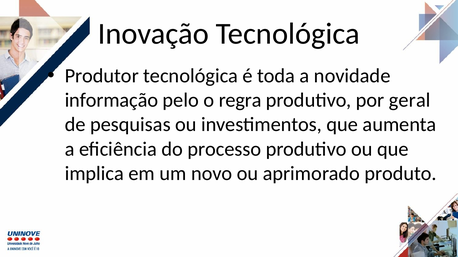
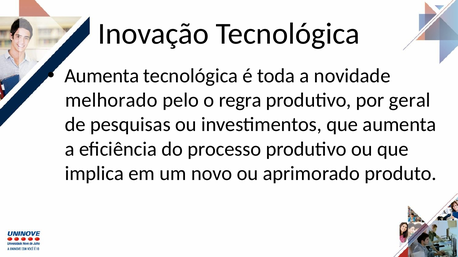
Produtor: Produtor -> Aumenta (102, 76)
informação: informação -> melhorado (111, 100)
